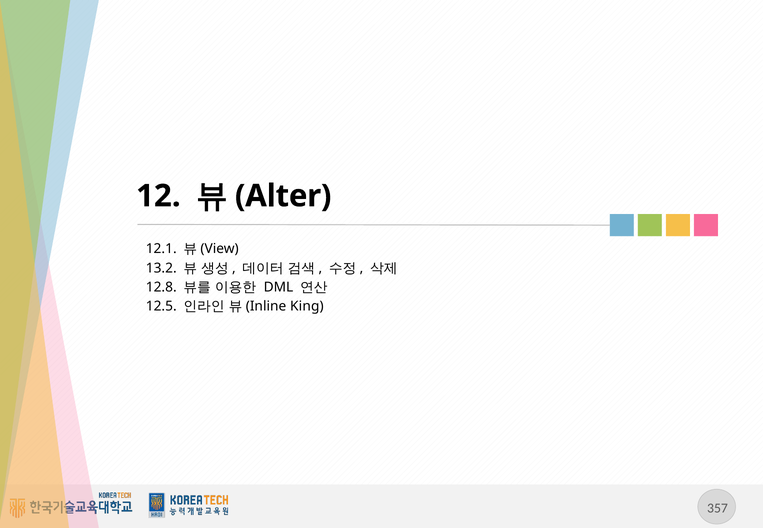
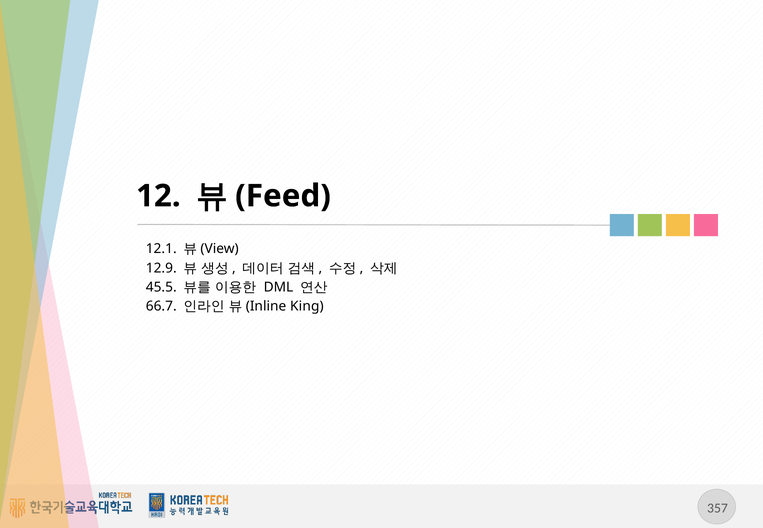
Alter: Alter -> Feed (283, 196)
13.2: 13.2 -> 12.9 (161, 268)
12.8: 12.8 -> 45.5 (161, 287)
12.5: 12.5 -> 66.7 (161, 307)
